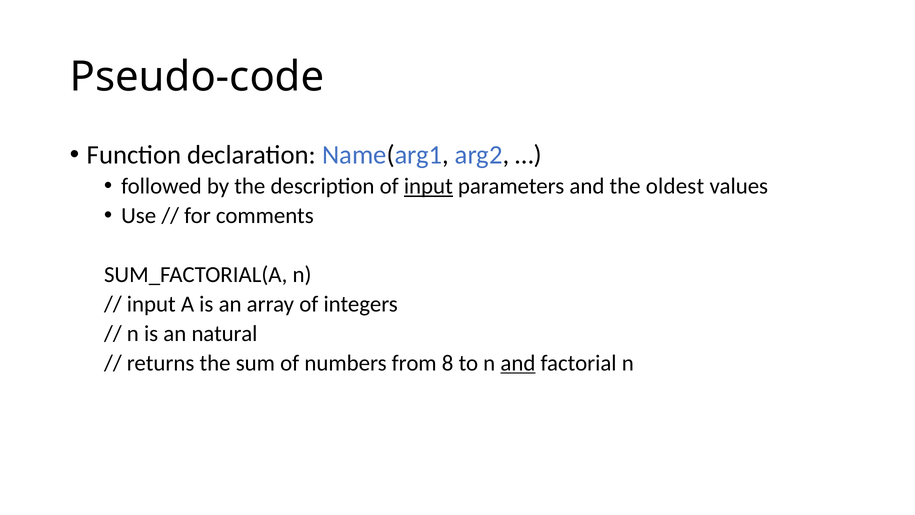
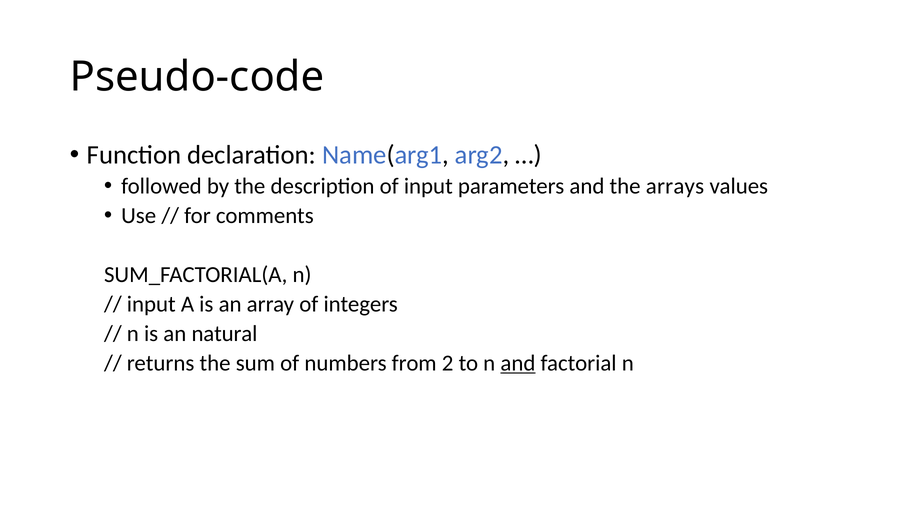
input underline: present -> none (428, 186)
oldest: oldest -> arrays (675, 186)
8: 8 -> 2 (448, 363)
